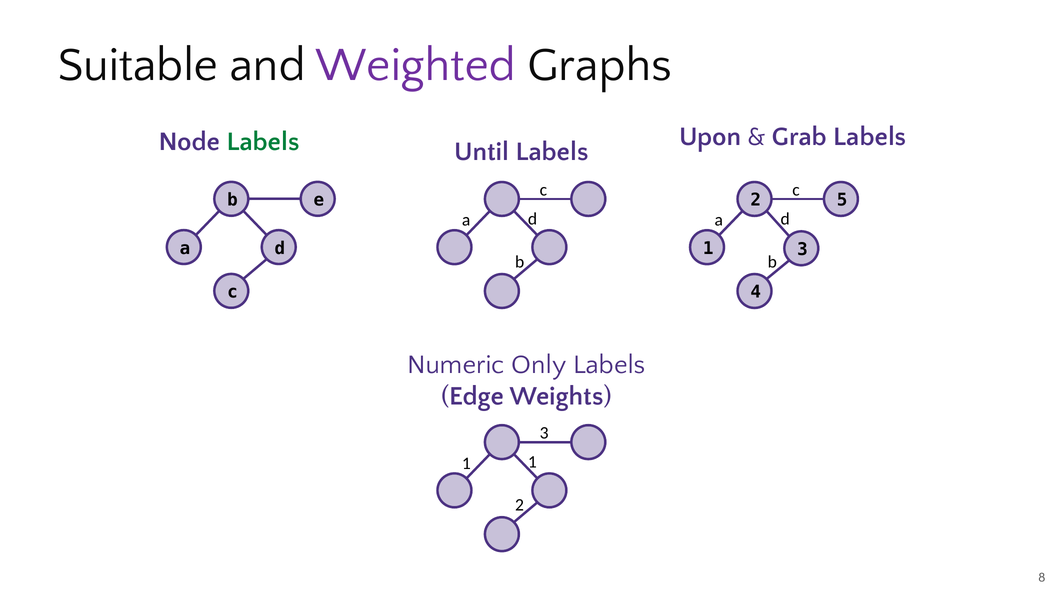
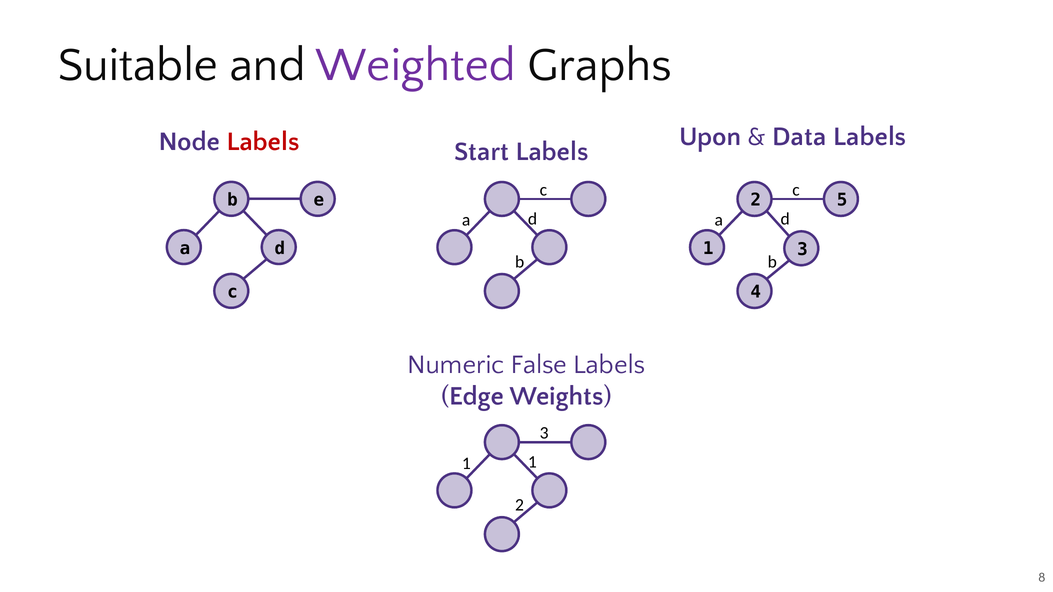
Grab: Grab -> Data (799, 136)
Labels colour: green -> red (263, 142)
Until: Until -> Start (482, 152)
Only: Only -> False (539, 365)
